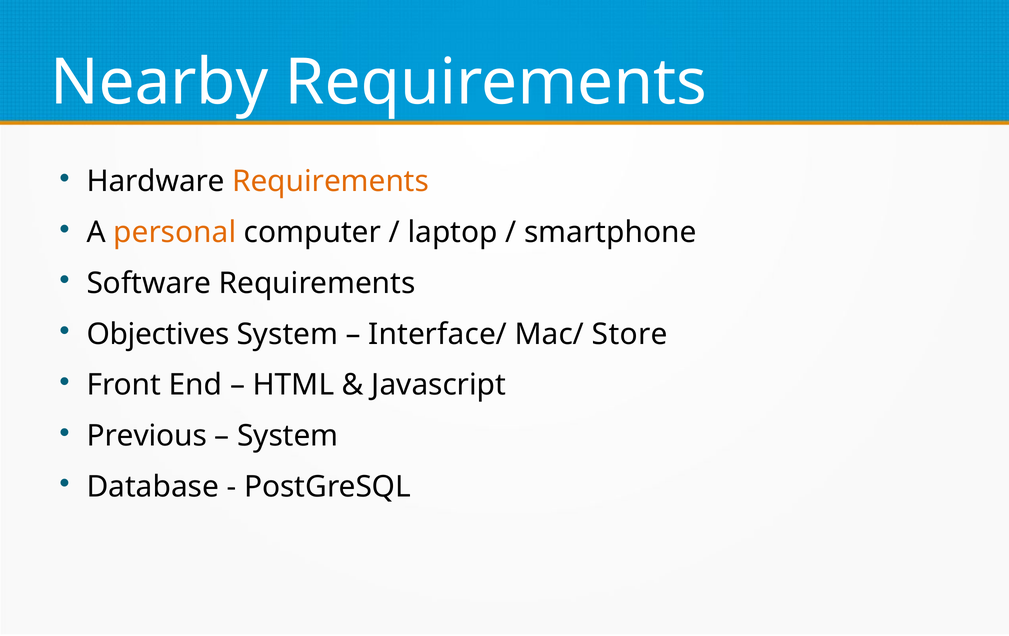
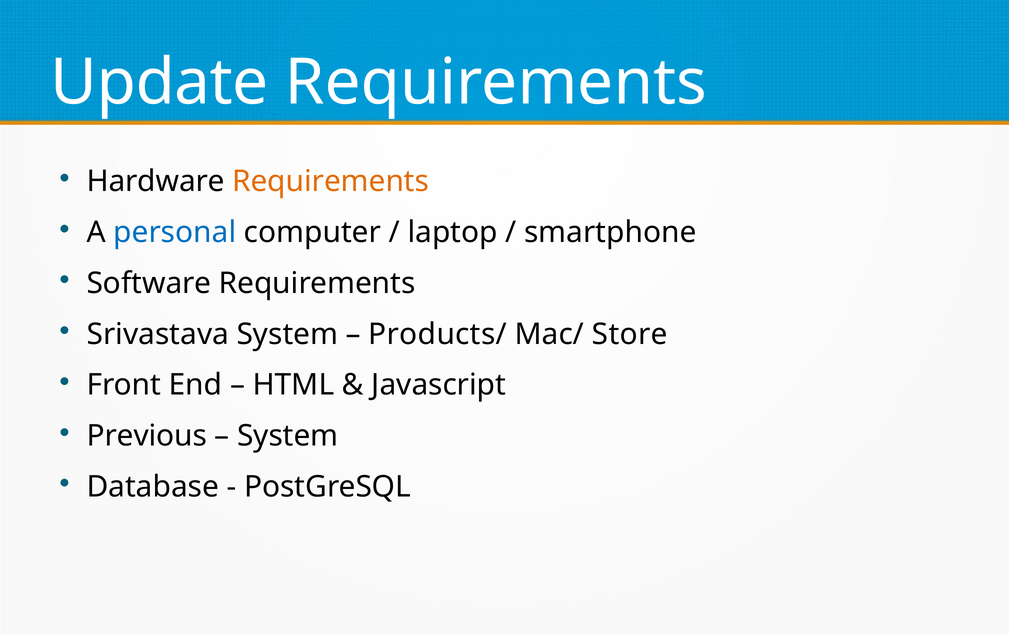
Nearby: Nearby -> Update (159, 82)
personal colour: orange -> blue (175, 232)
Objectives: Objectives -> Srivastava (158, 334)
Interface/: Interface/ -> Products/ (438, 334)
